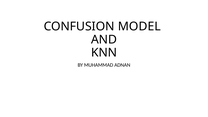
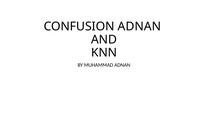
CONFUSION MODEL: MODEL -> ADNAN (139, 26)
